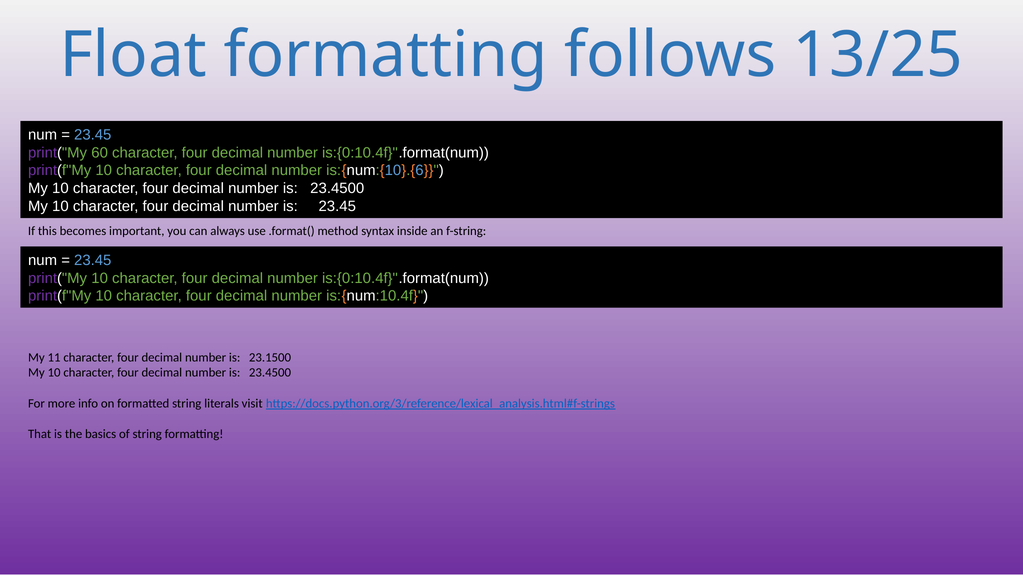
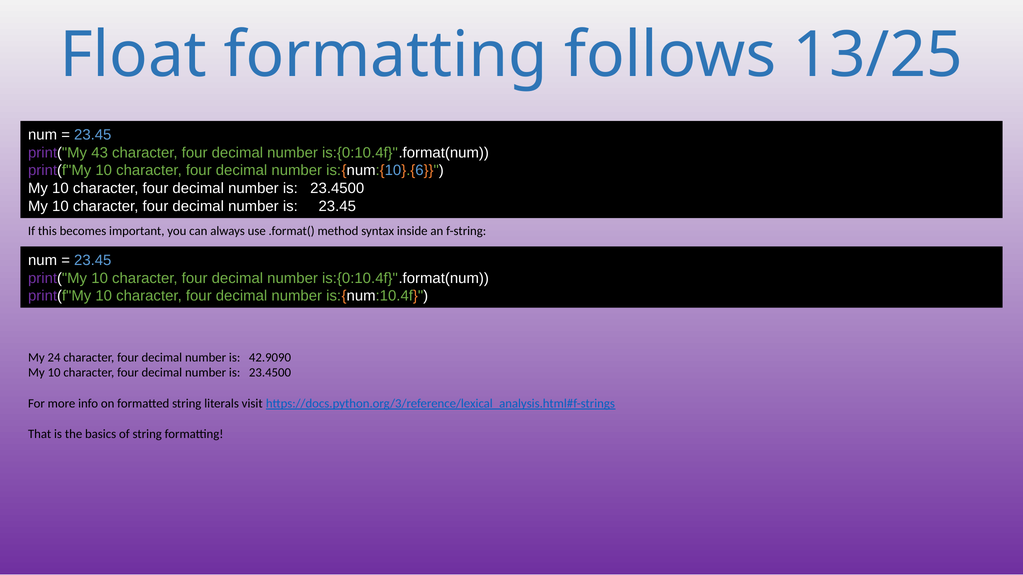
60: 60 -> 43 (100, 153)
11: 11 -> 24 (54, 358)
23.1500: 23.1500 -> 42.9090 (270, 358)
